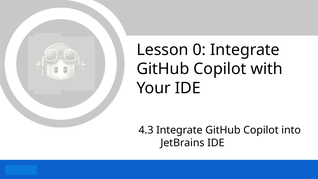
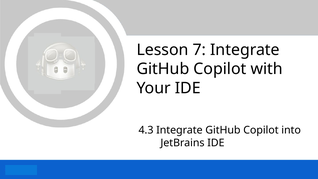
0: 0 -> 7 (199, 50)
